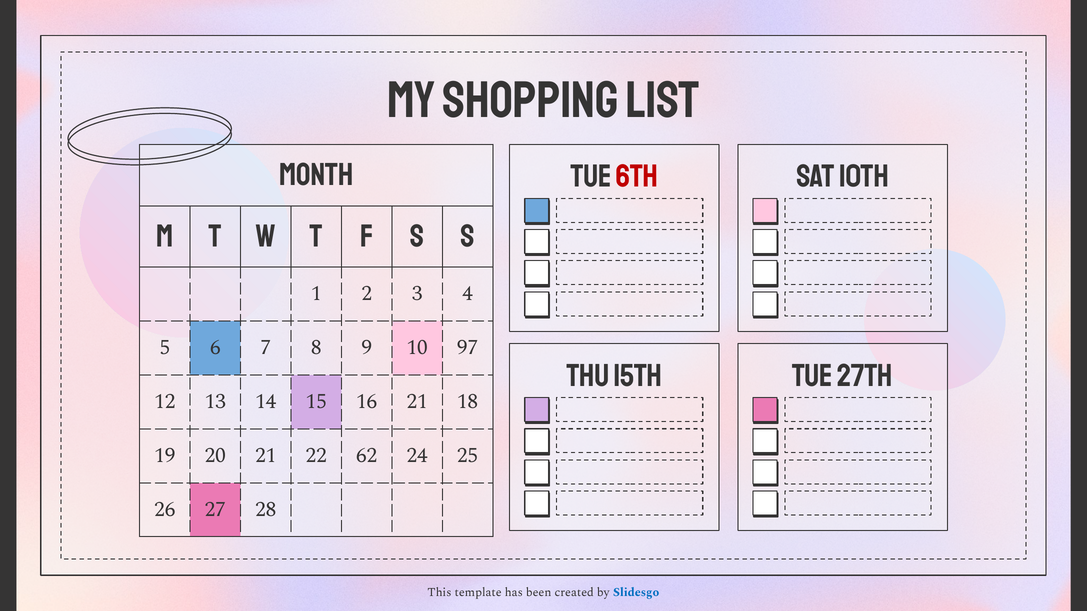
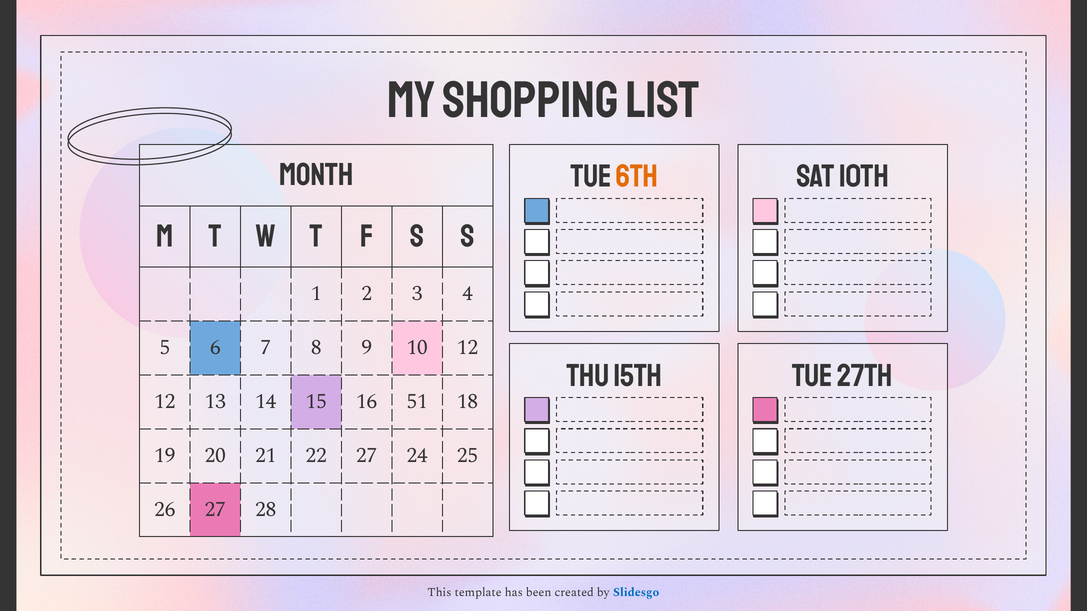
6TH colour: red -> orange (637, 177)
10 97: 97 -> 12 (468, 348)
16 21: 21 -> 51 (417, 402)
22 62: 62 -> 27 (367, 456)
